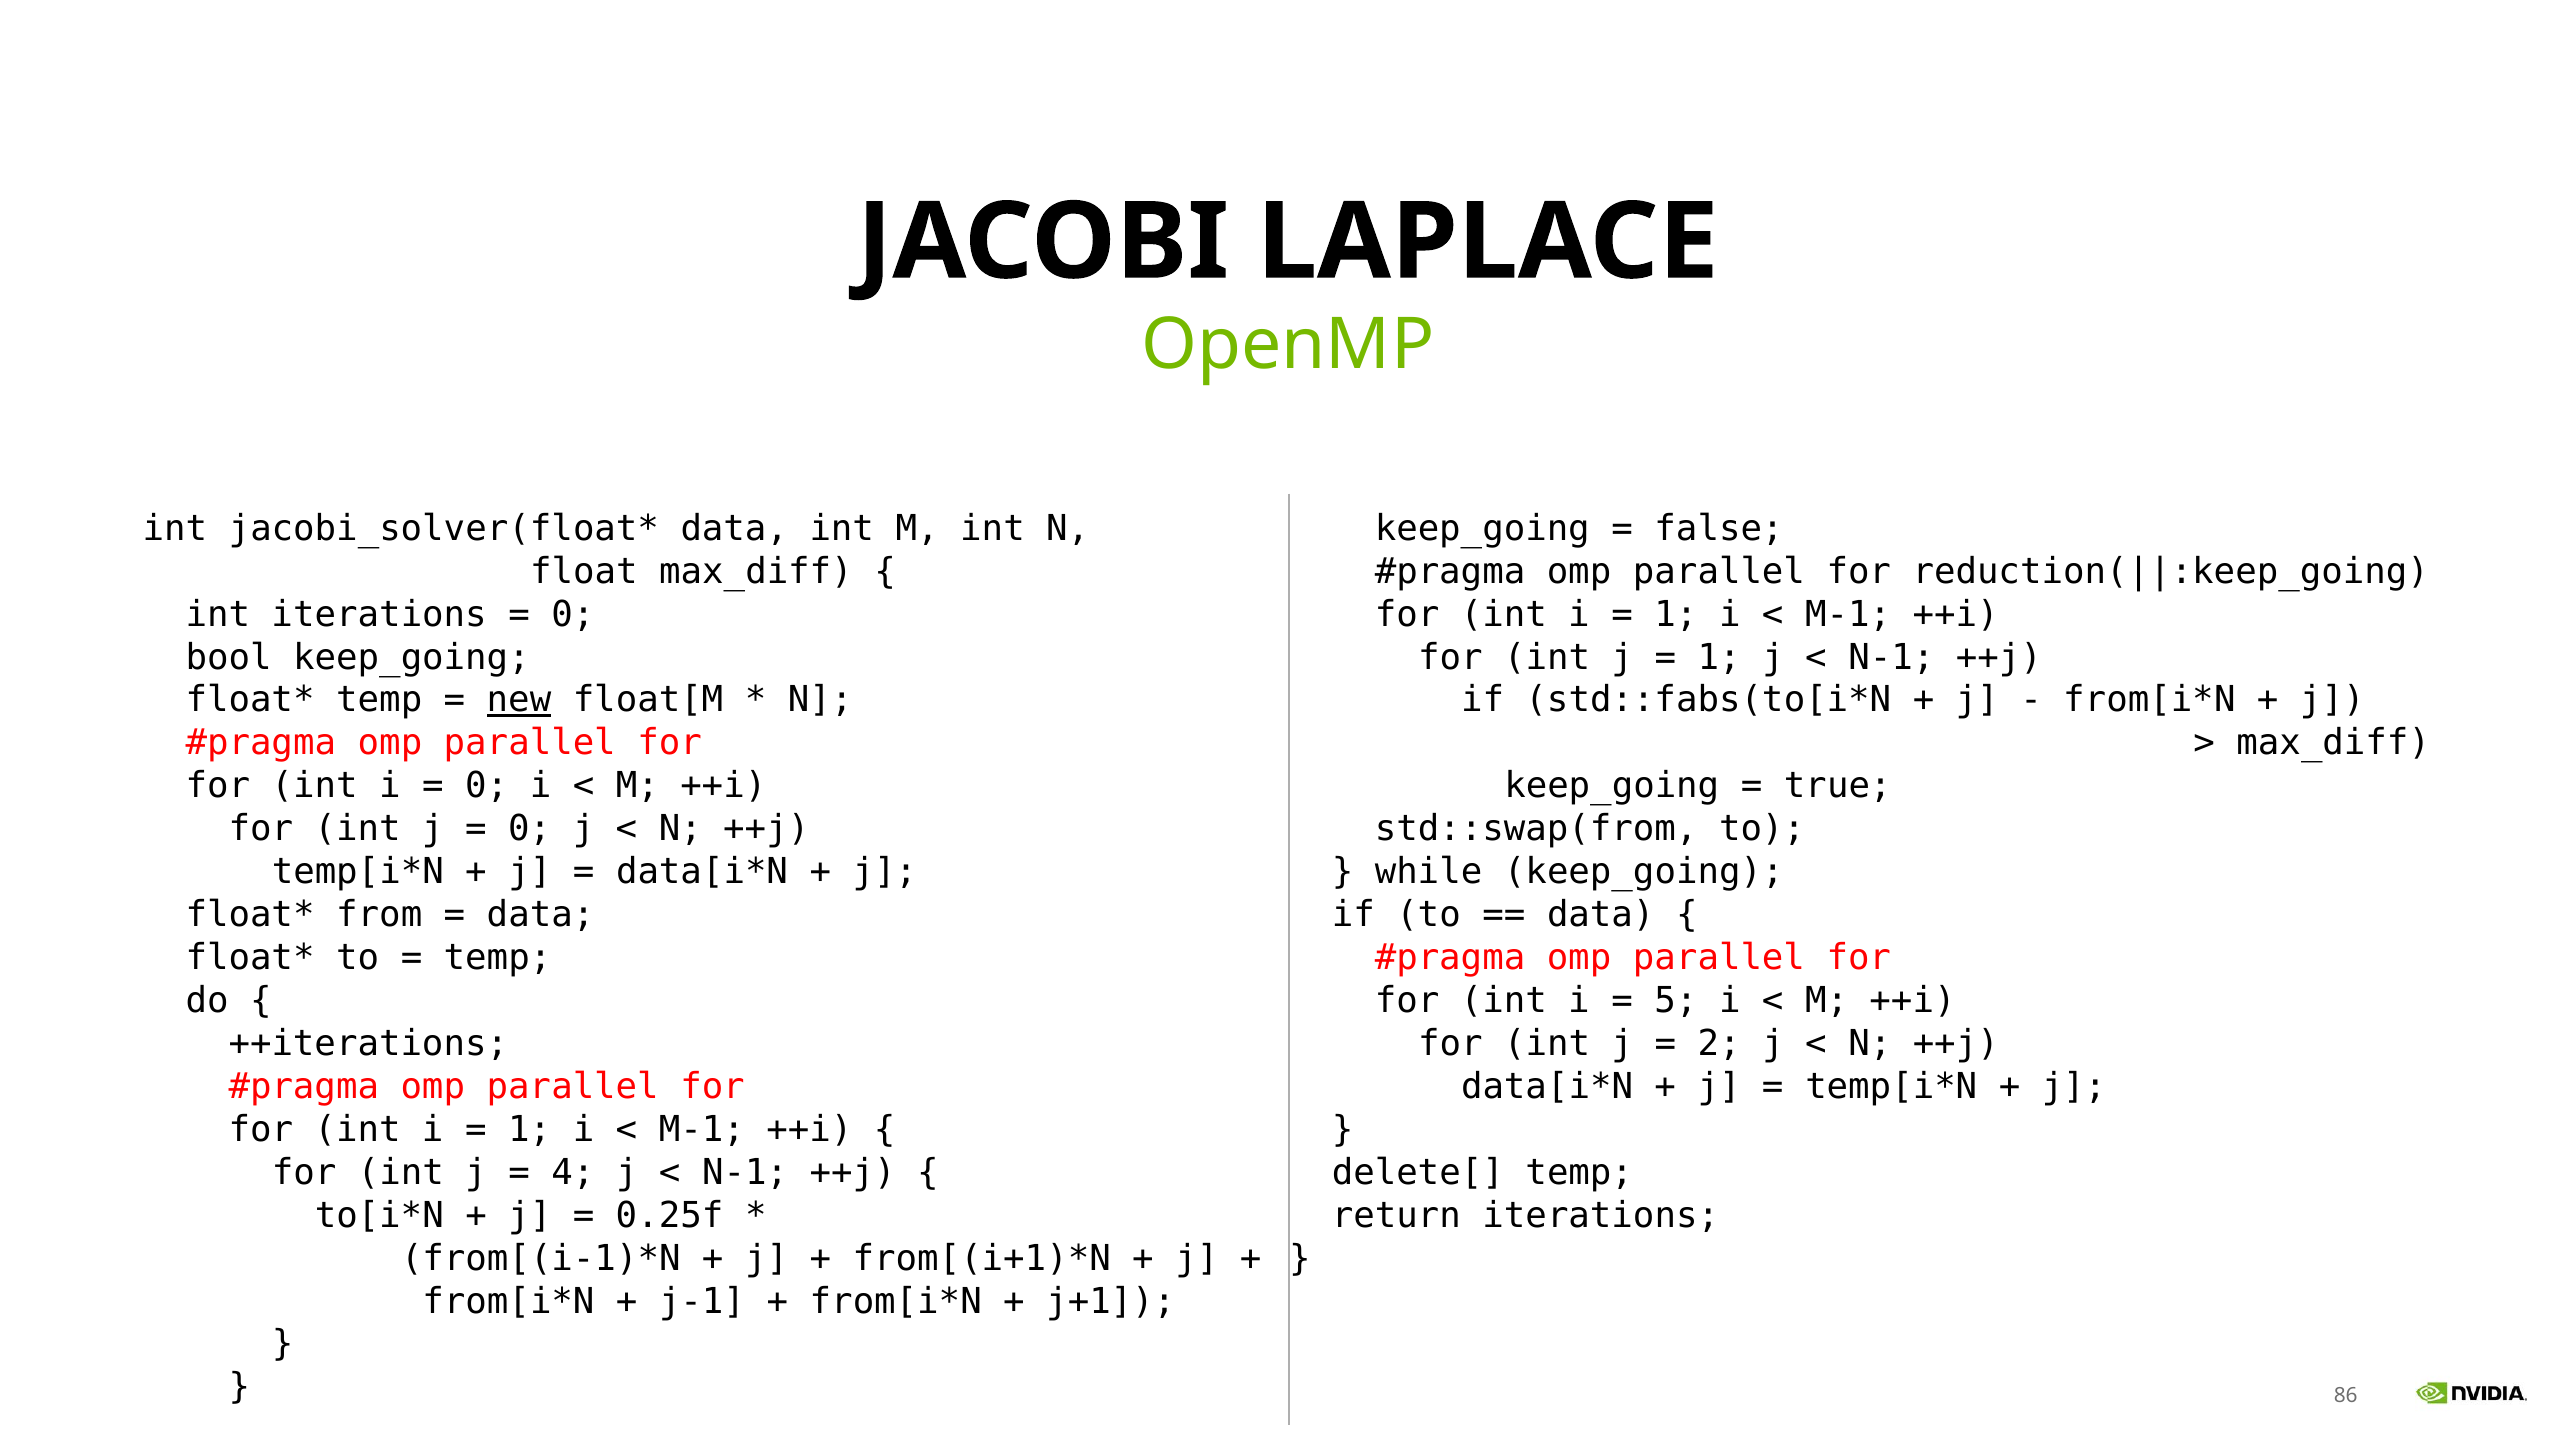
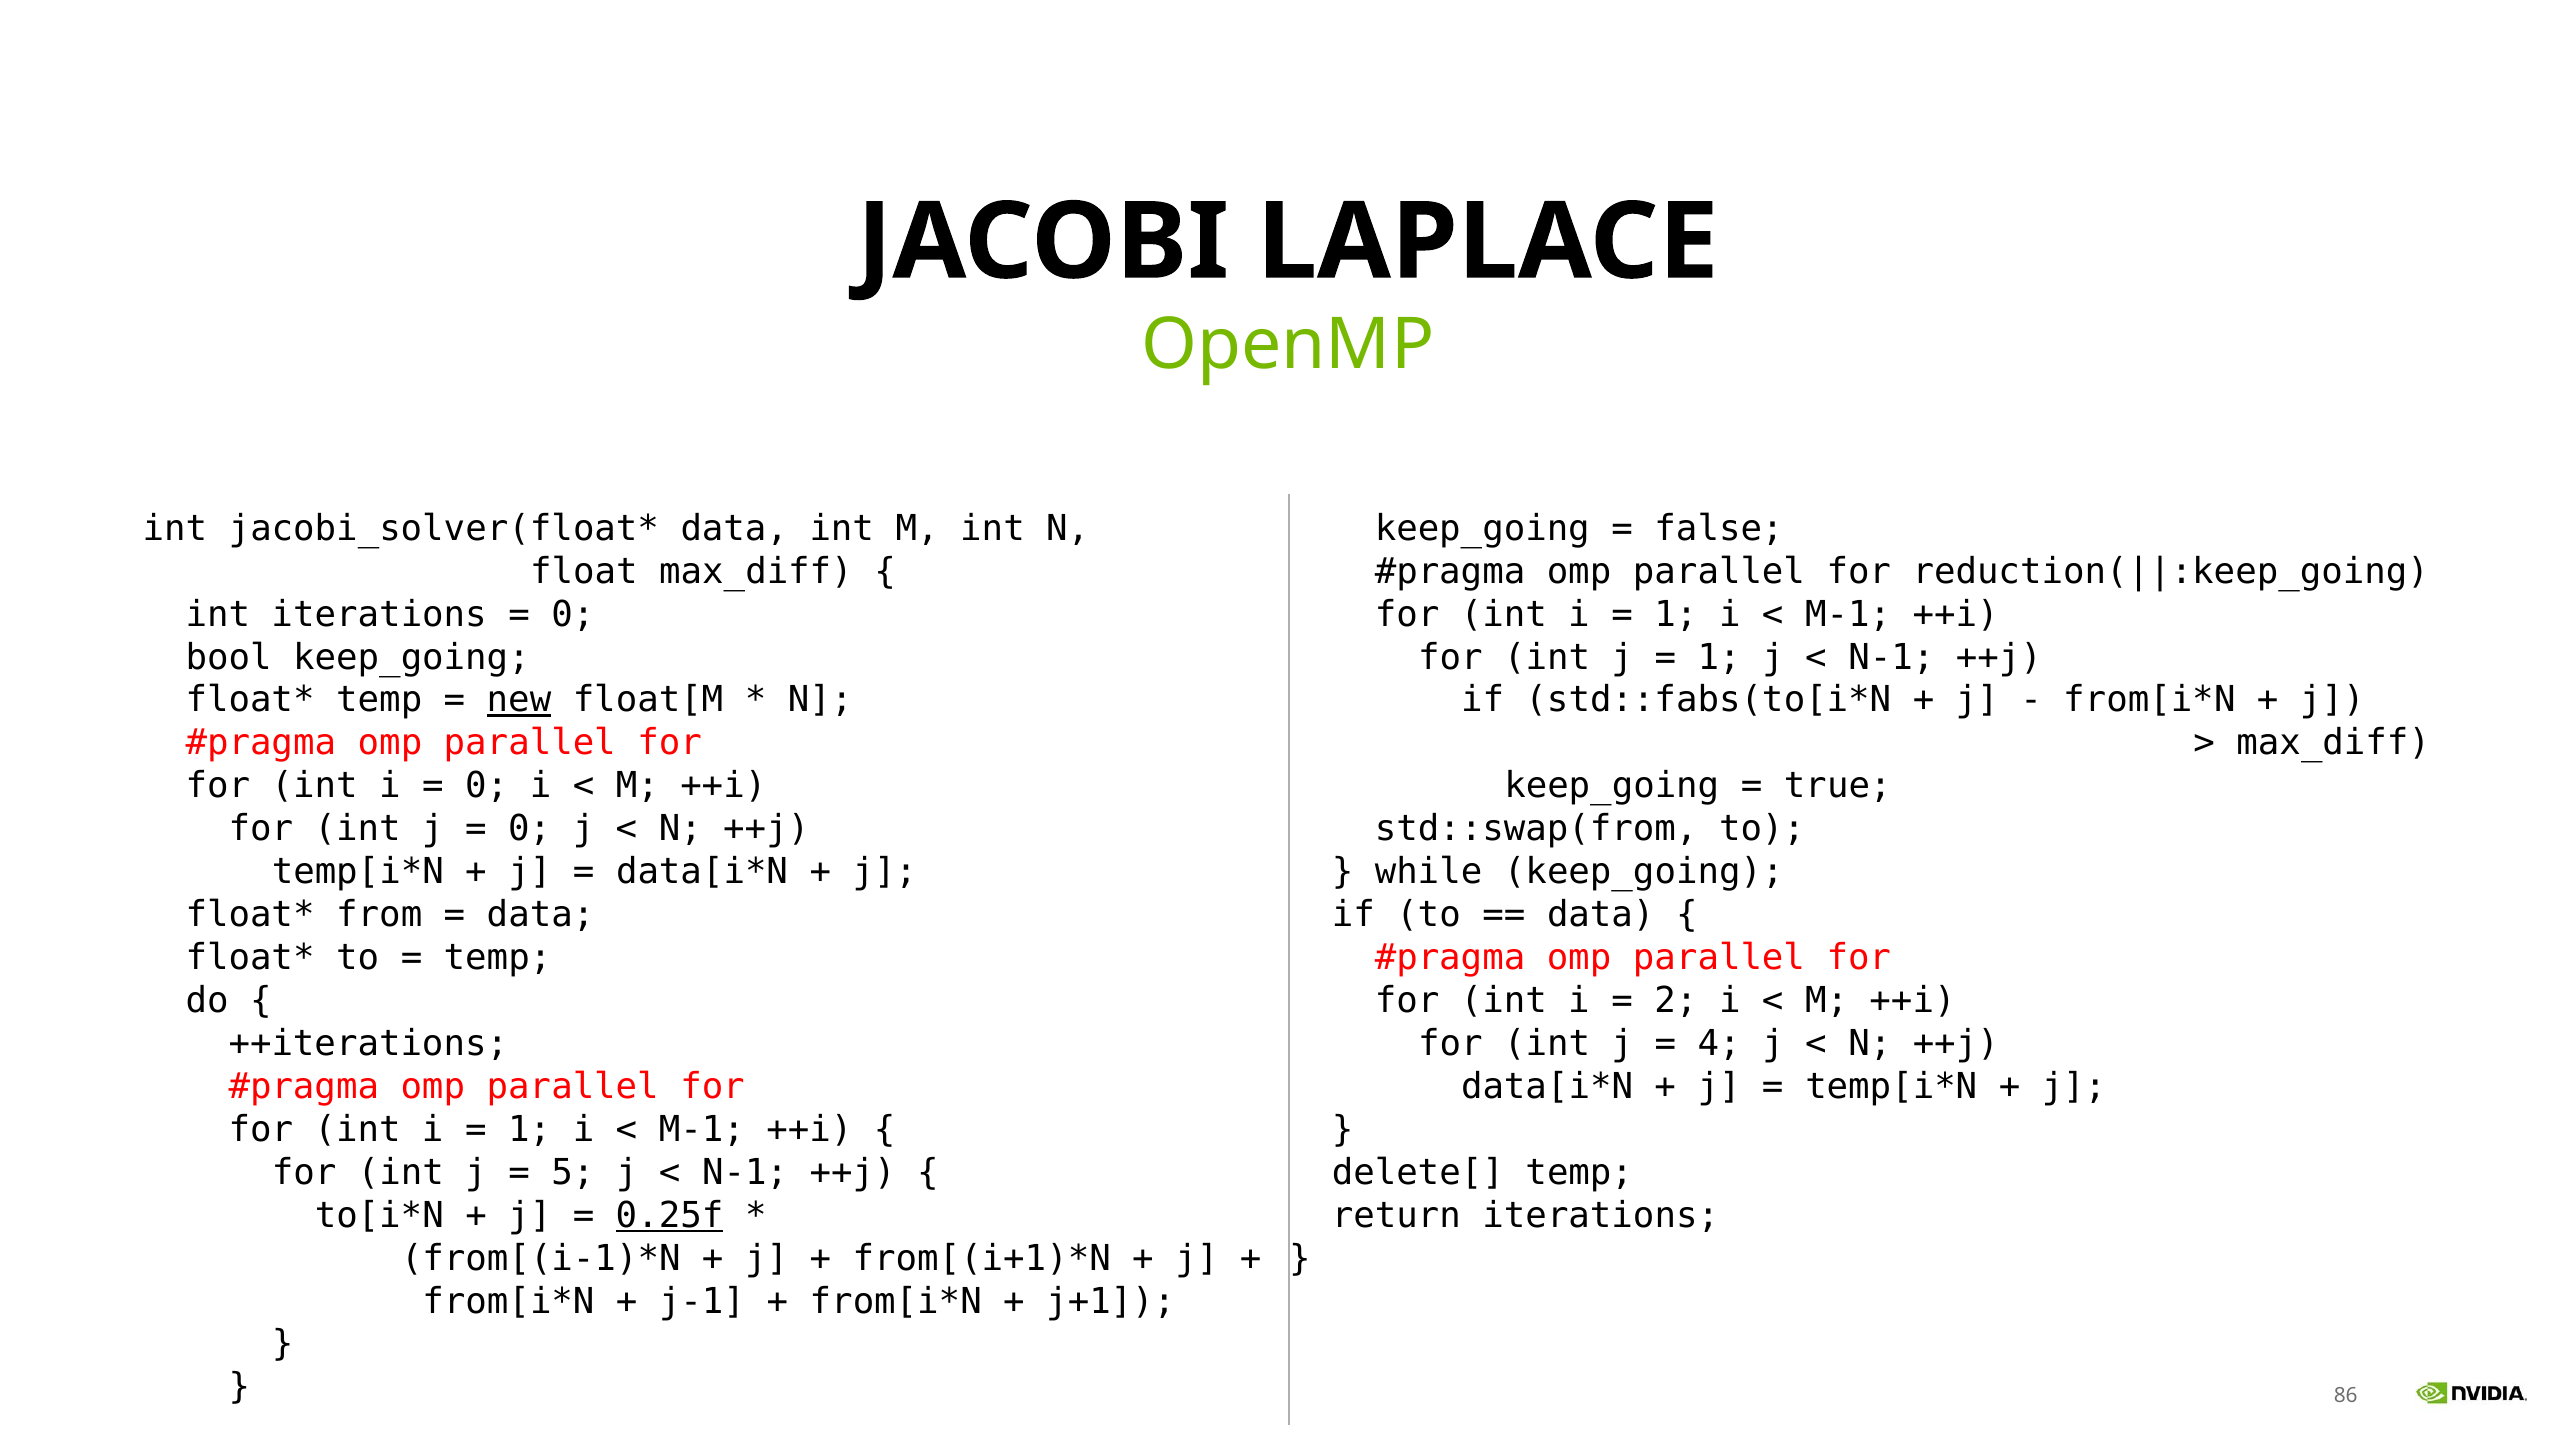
5: 5 -> 2 (1676, 1001)
2: 2 -> 4 (1719, 1044)
4: 4 -> 5 (573, 1172)
0.25f underline: none -> present (670, 1215)
